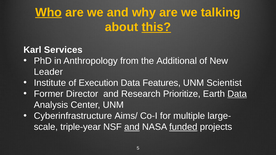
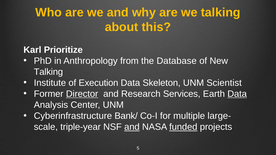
Who underline: present -> none (49, 12)
this underline: present -> none (156, 27)
Services: Services -> Prioritize (63, 50)
Additional: Additional -> Database (177, 61)
Leader: Leader -> Talking (48, 72)
Features: Features -> Skeleton (162, 83)
Director underline: none -> present (82, 94)
Prioritize: Prioritize -> Services (182, 94)
Aims/: Aims/ -> Bank/ (126, 116)
